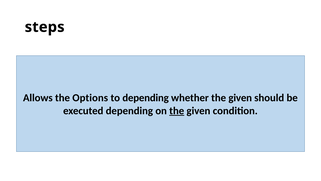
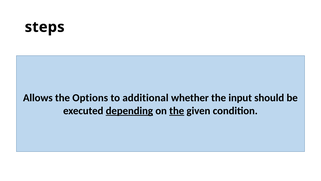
to depending: depending -> additional (145, 98)
whether the given: given -> input (240, 98)
depending underline: none -> present (129, 111)
